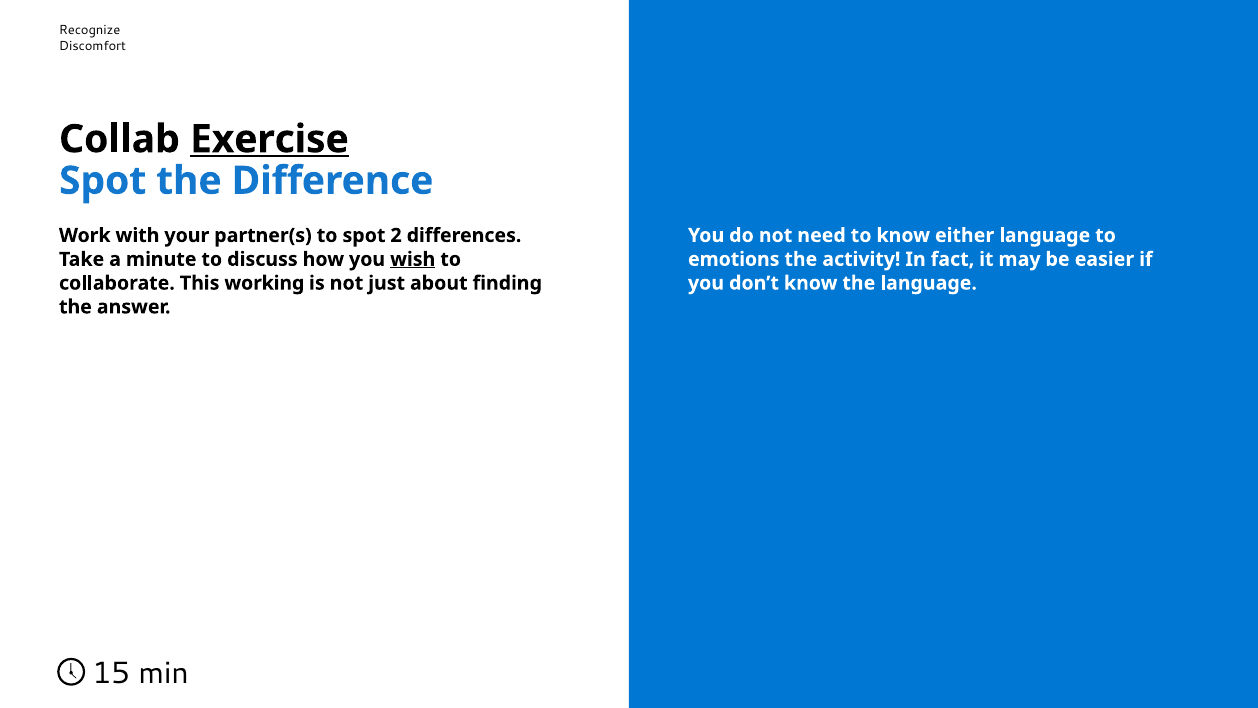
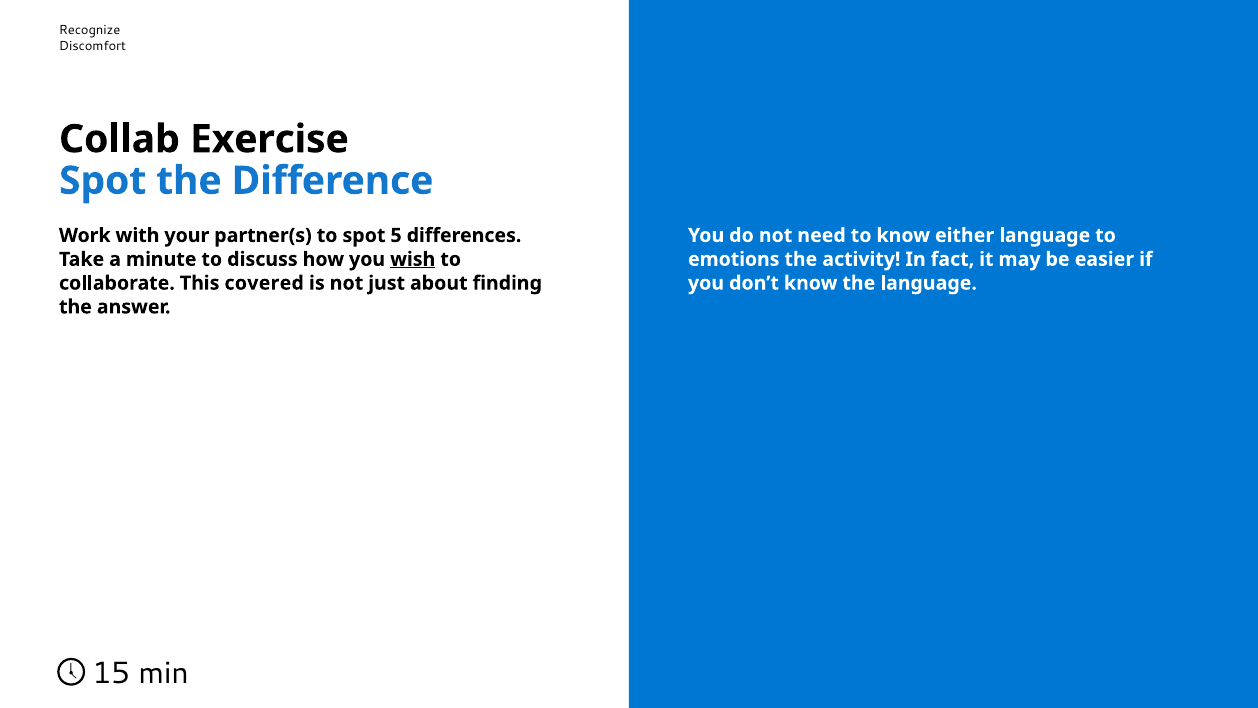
Exercise underline: present -> none (269, 139)
2: 2 -> 5 (396, 235)
working: working -> covered (264, 283)
